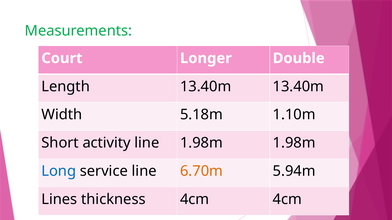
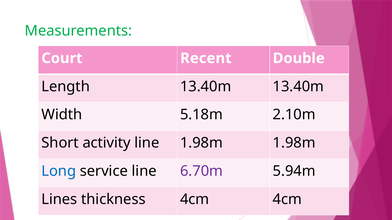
Longer: Longer -> Recent (206, 58)
1.10m: 1.10m -> 2.10m (294, 115)
6.70m colour: orange -> purple (201, 171)
